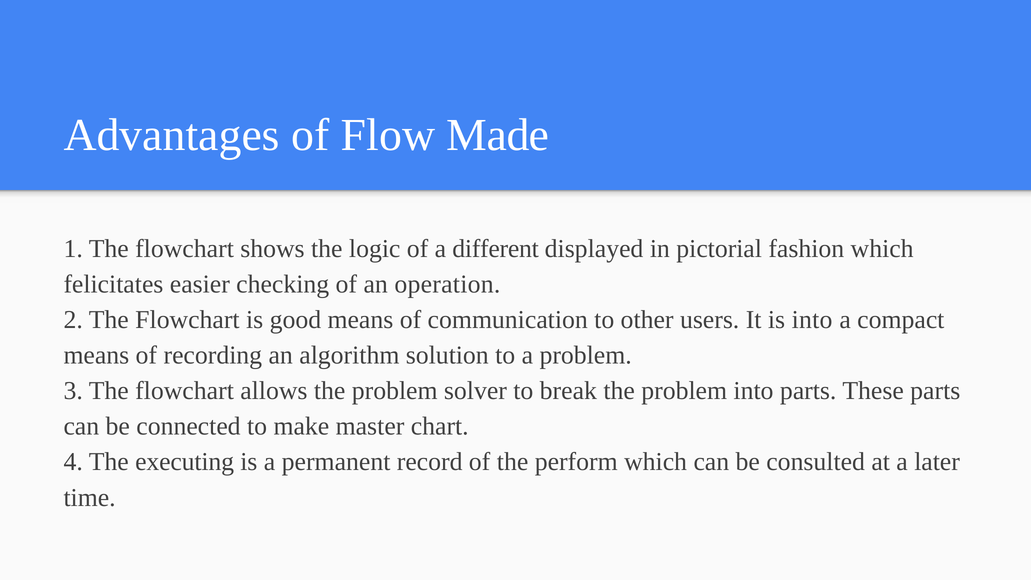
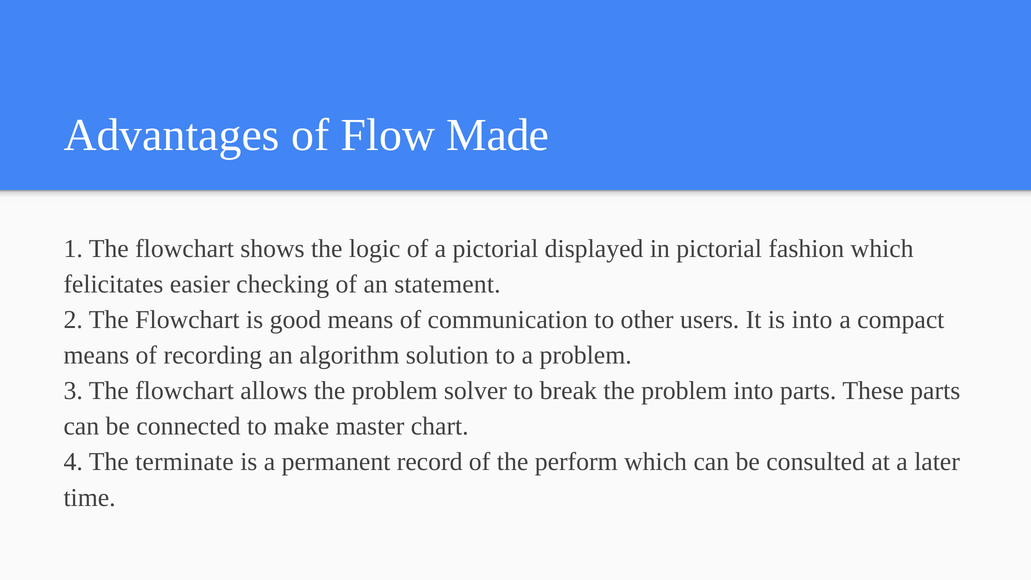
a different: different -> pictorial (495, 249)
operation: operation -> statement (447, 284)
executing: executing -> terminate (184, 462)
